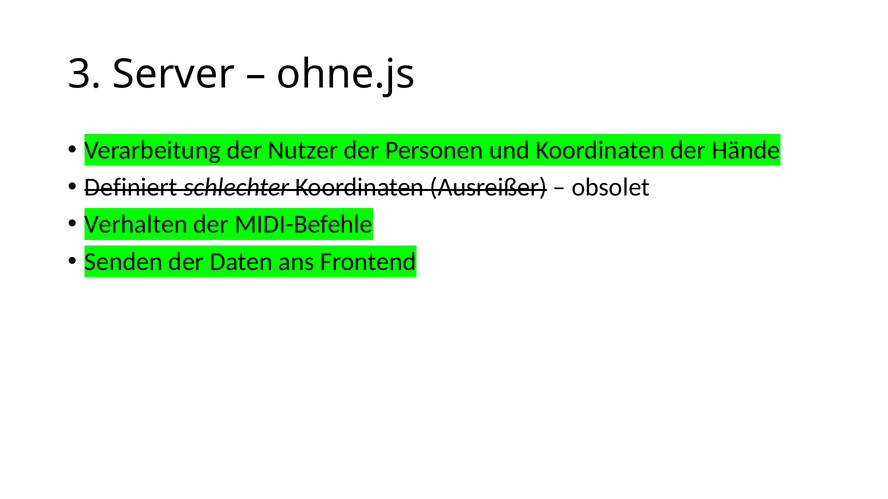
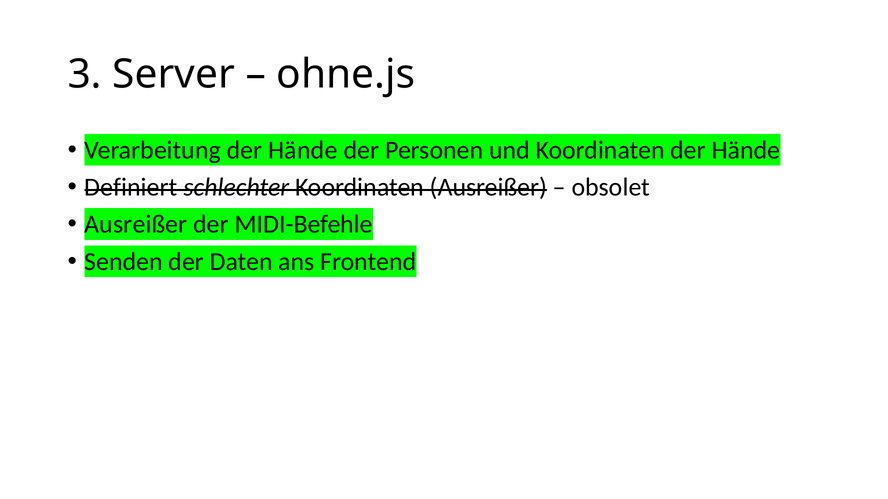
Verarbeitung der Nutzer: Nutzer -> Hände (303, 150)
Verhalten: Verhalten -> Ausreißer (136, 225)
